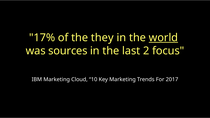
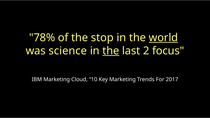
17%: 17% -> 78% (42, 38)
they: they -> stop (102, 38)
sources: sources -> science (68, 51)
the underline: none -> present (111, 51)
